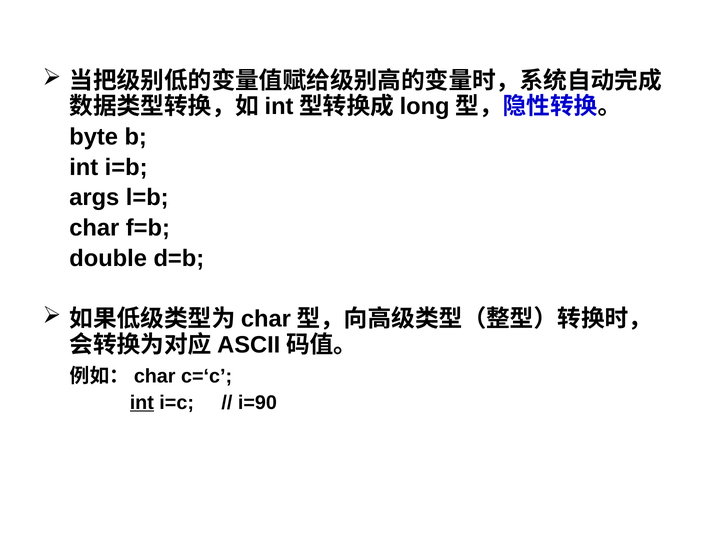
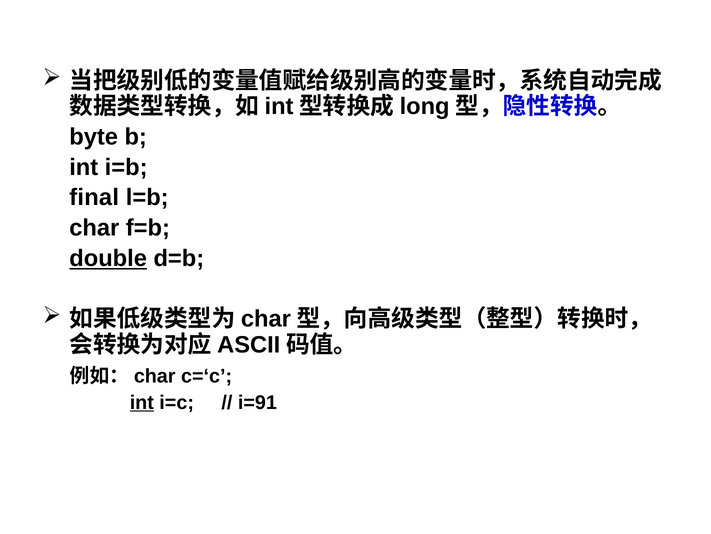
args: args -> final (94, 197)
double underline: none -> present (108, 258)
i=90: i=90 -> i=91 (257, 402)
